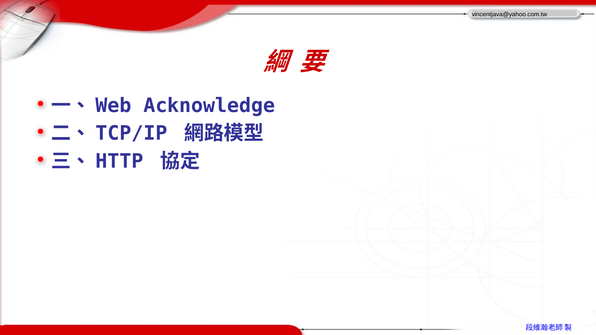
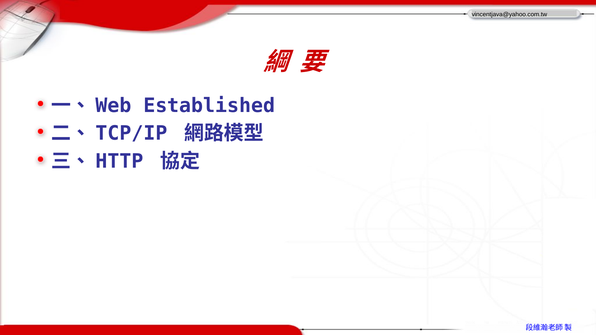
Acknowledge: Acknowledge -> Established (209, 106)
